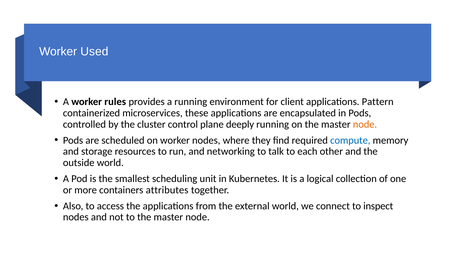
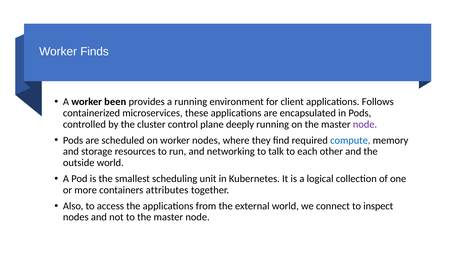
Used: Used -> Finds (95, 52)
rules: rules -> been (115, 102)
Pattern: Pattern -> Follows (378, 102)
node colour: orange -> purple (365, 124)
